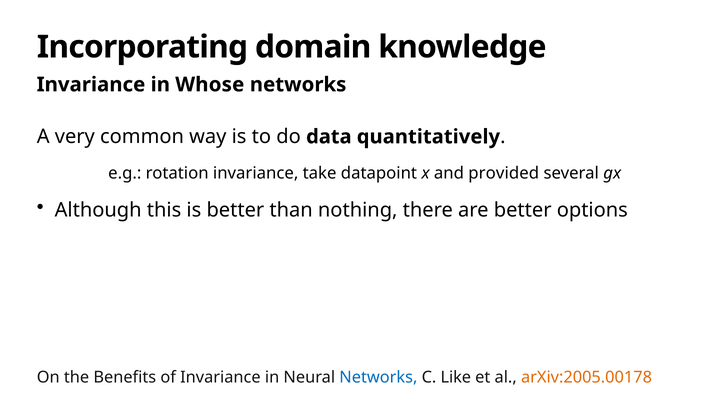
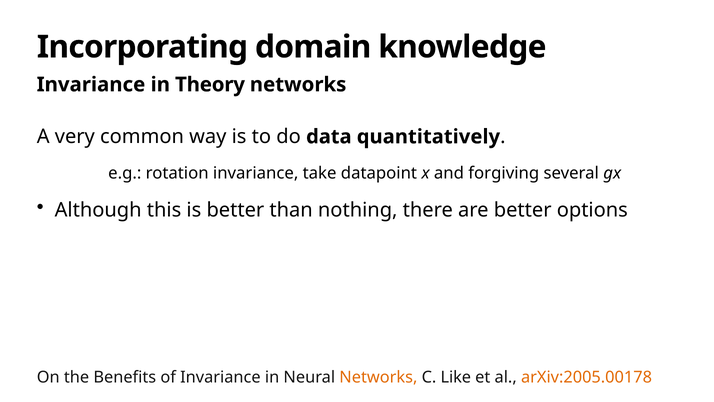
Whose: Whose -> Theory (210, 85)
provided: provided -> forgiving (504, 173)
Networks colour: blue -> orange (378, 377)
